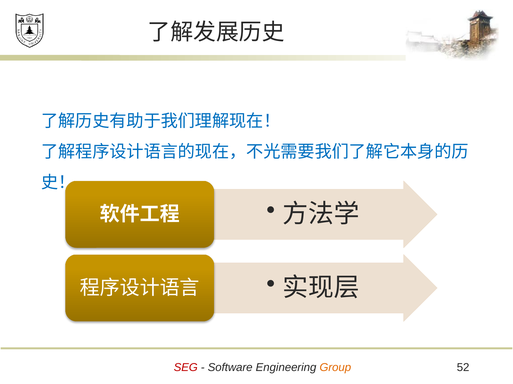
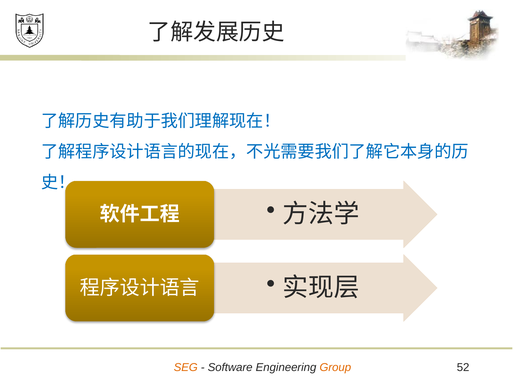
SEG colour: red -> orange (186, 368)
